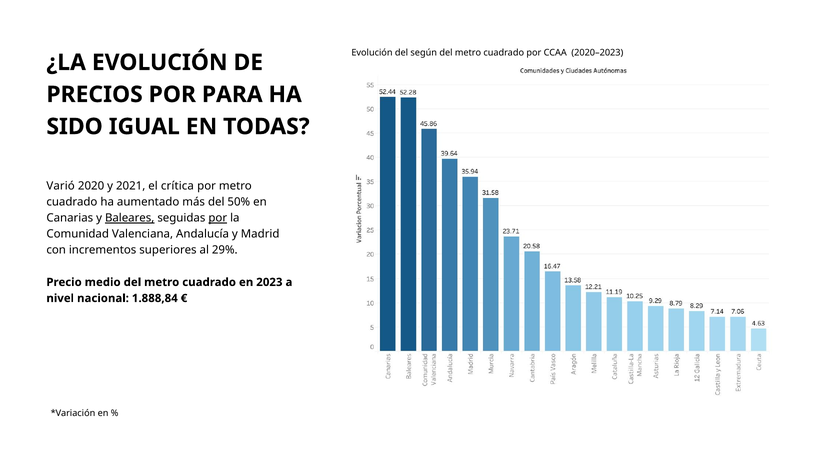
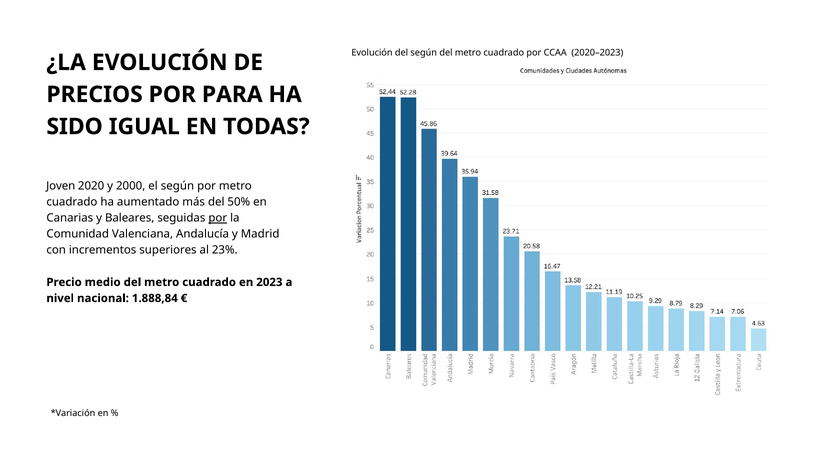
Varió: Varió -> Joven (61, 186)
2021: 2021 -> 2000 (131, 186)
el crítica: crítica -> según (177, 186)
Baleares underline: present -> none (130, 218)
29%: 29% -> 23% (225, 250)
